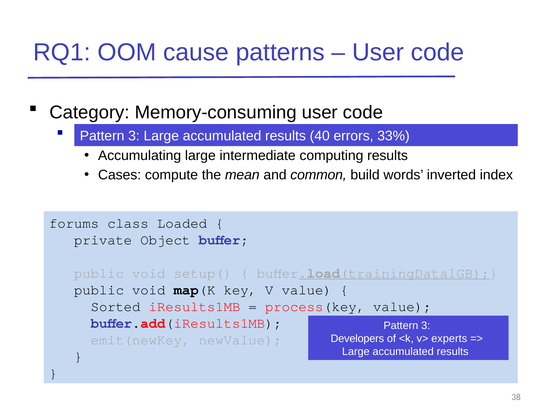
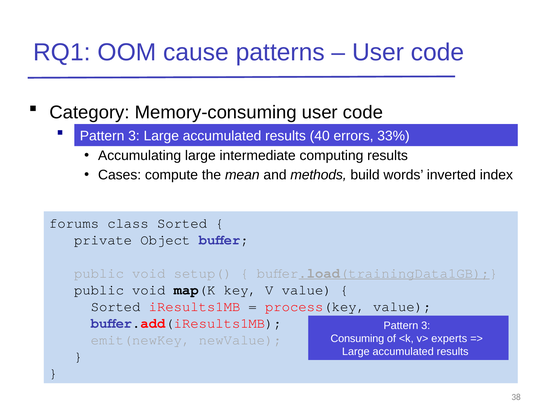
common: common -> methods (319, 175)
class Loaded: Loaded -> Sorted (182, 223)
Developers: Developers -> Consuming (357, 338)
